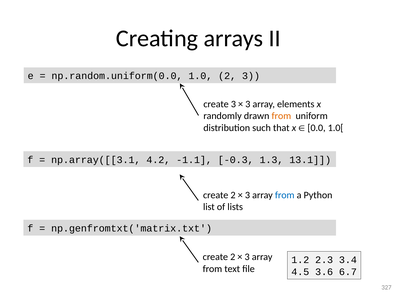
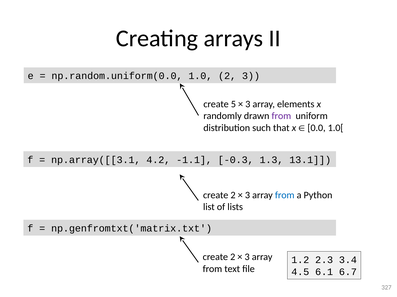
create 3: 3 -> 5 (233, 104)
from colour: orange -> purple (281, 116)
3.6: 3.6 -> 6.1 (324, 273)
